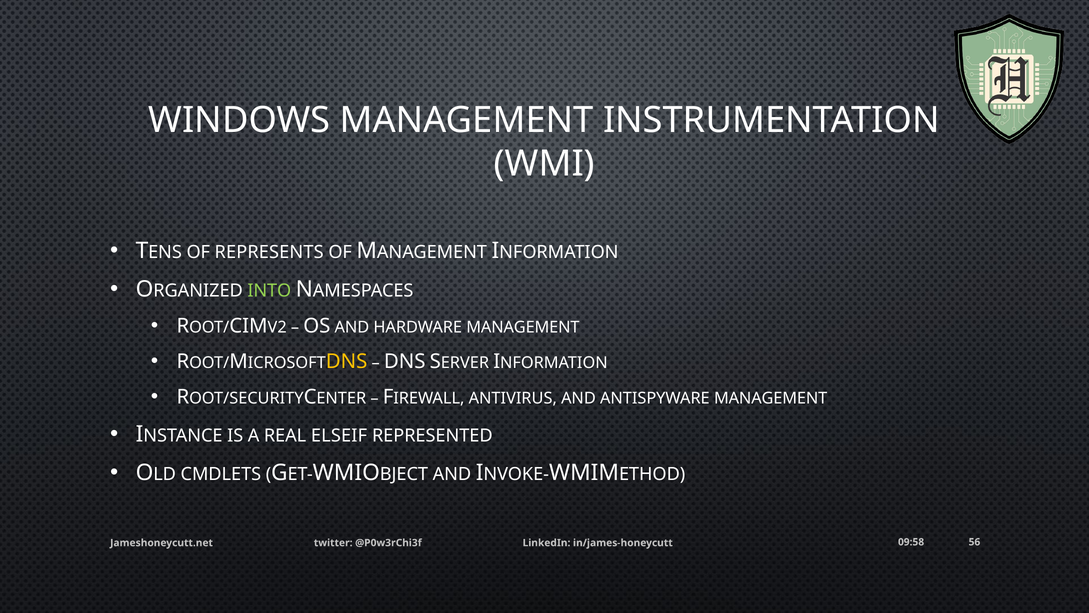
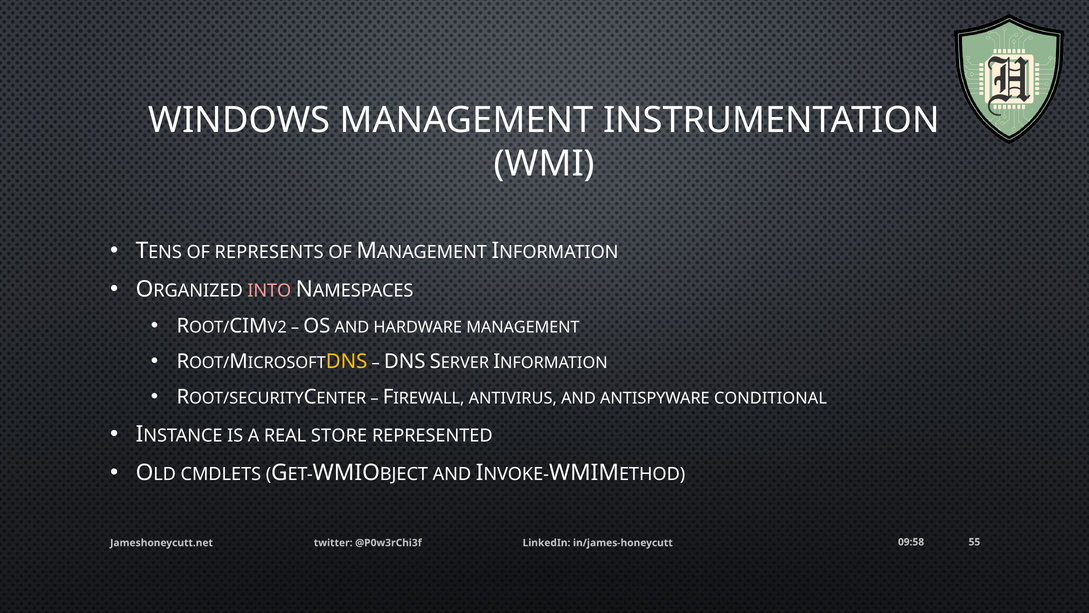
INTO colour: light green -> pink (269, 291)
ANTISPYWARE MANAGEMENT: MANAGEMENT -> CONDITIONAL (770, 398)
ELSEIF: ELSEIF -> STORE (339, 436)
56: 56 -> 55 (974, 542)
